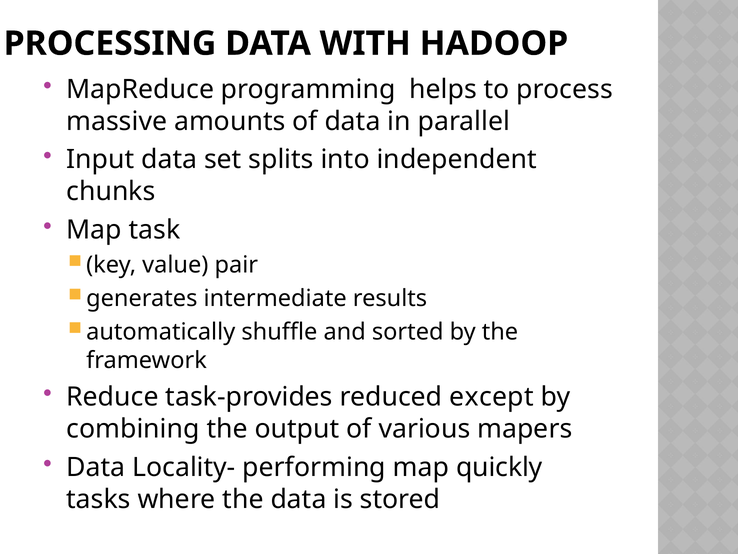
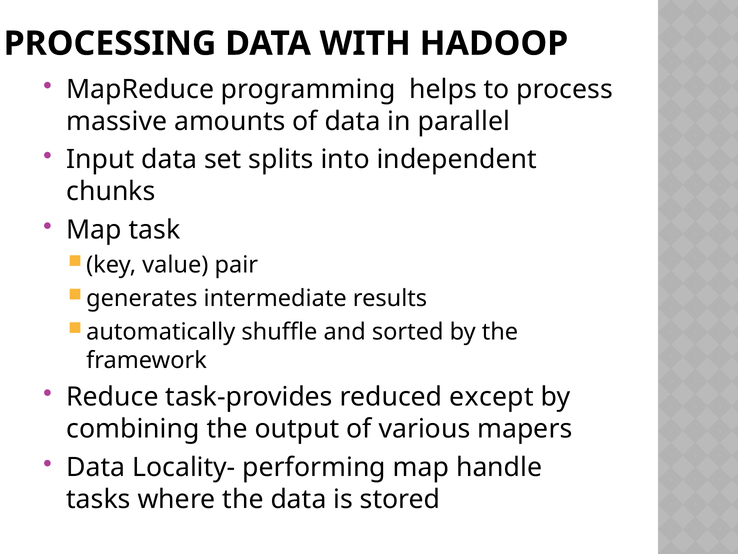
quickly: quickly -> handle (499, 467)
